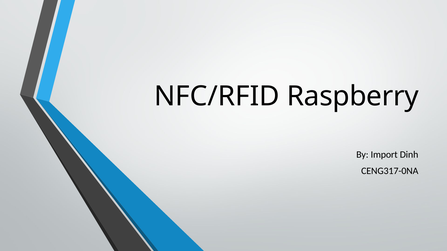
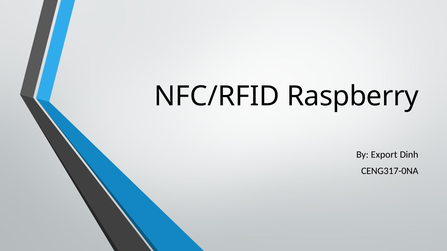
Import: Import -> Export (384, 155)
